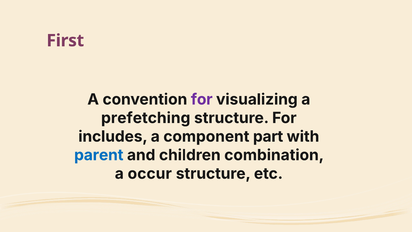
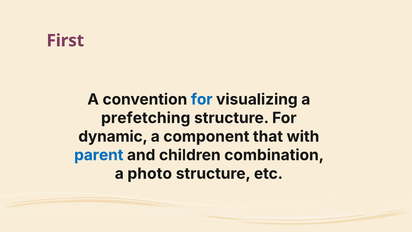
for colour: purple -> blue (202, 99)
includes: includes -> dynamic (113, 136)
part: part -> that (268, 136)
occur: occur -> photo (150, 173)
